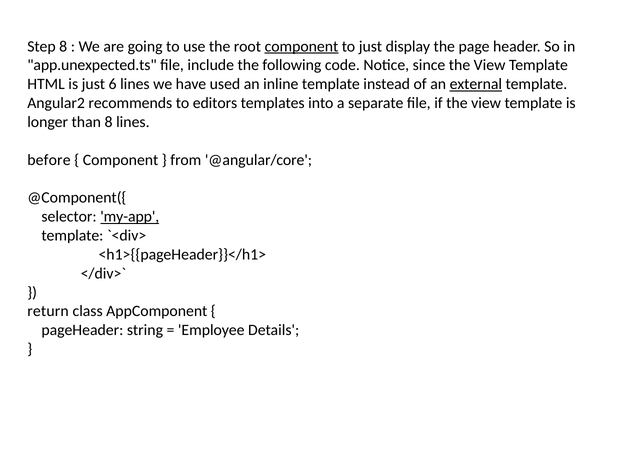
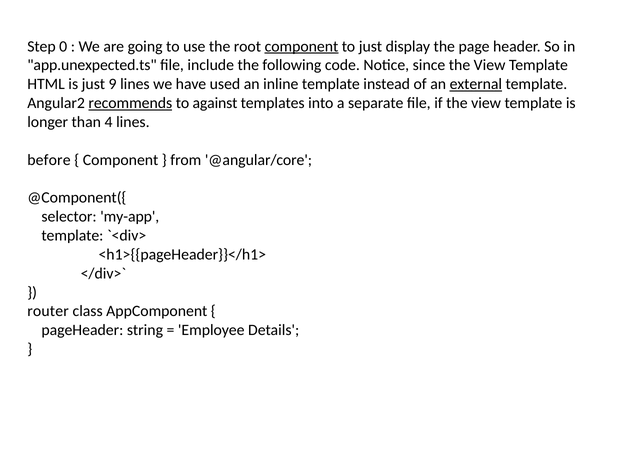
Step 8: 8 -> 0 (63, 46)
6: 6 -> 9 (113, 84)
recommends underline: none -> present (130, 103)
editors: editors -> against (215, 103)
than 8: 8 -> 4 (109, 122)
my-app underline: present -> none (130, 217)
return: return -> router (48, 311)
